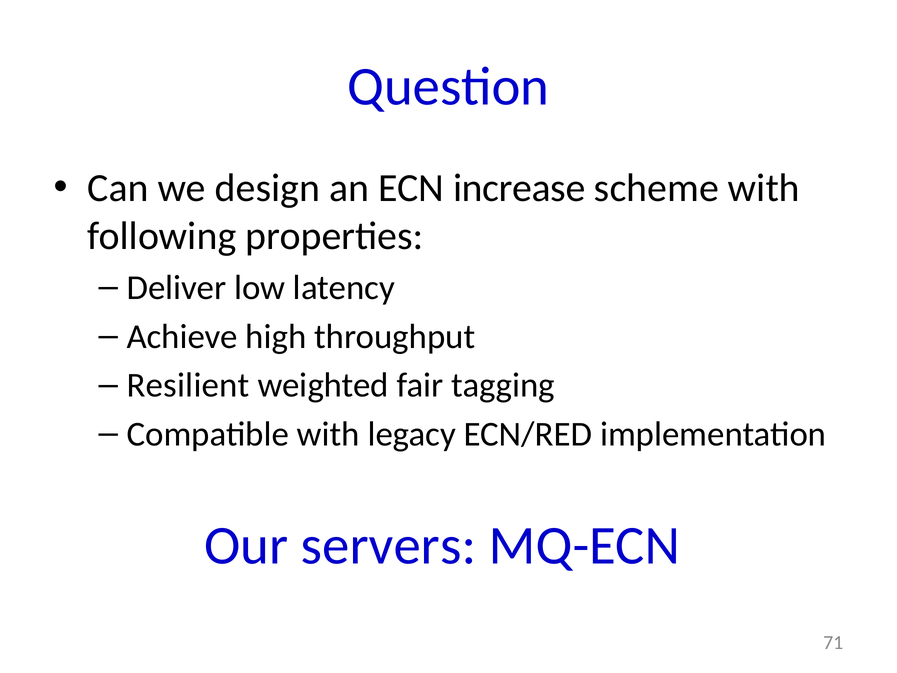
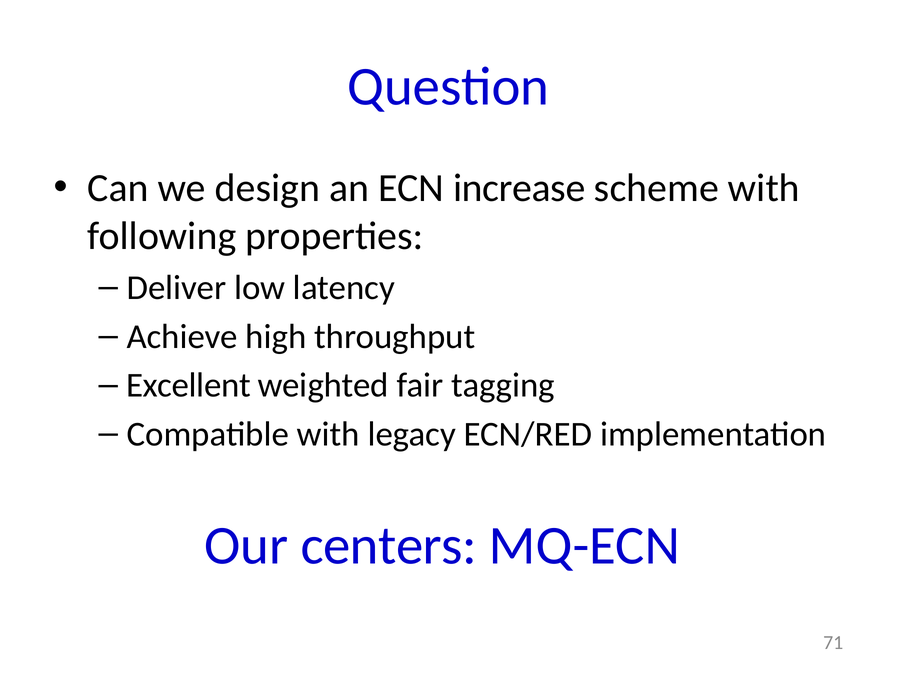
Resilient: Resilient -> Excellent (188, 385)
servers: servers -> centers (389, 546)
